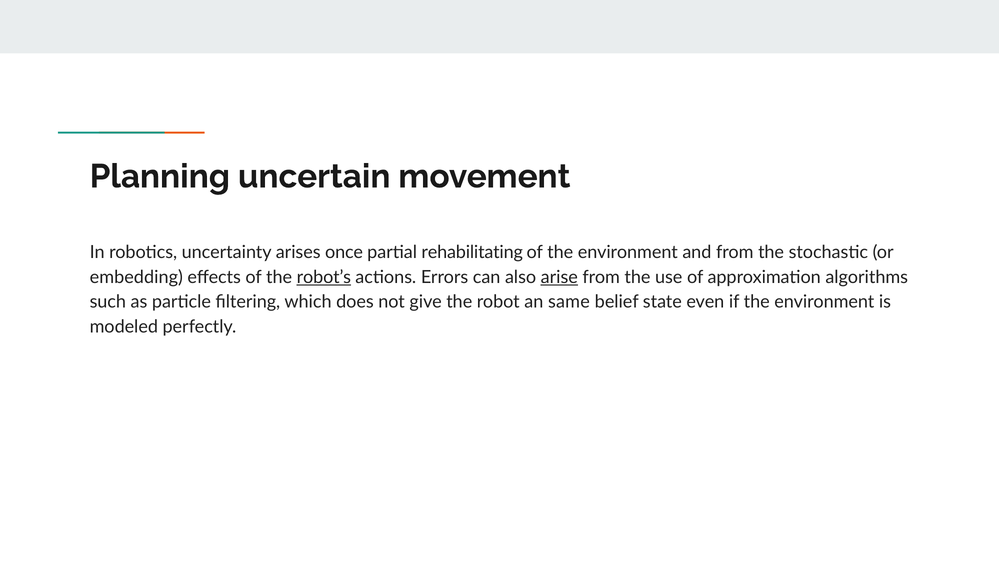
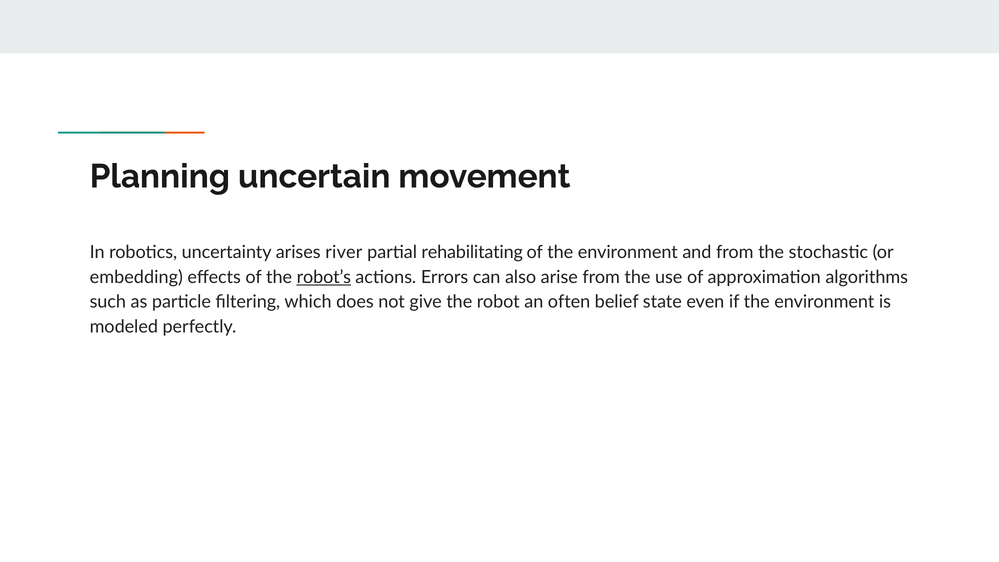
once: once -> river (344, 252)
arise underline: present -> none (559, 277)
same: same -> often (569, 302)
